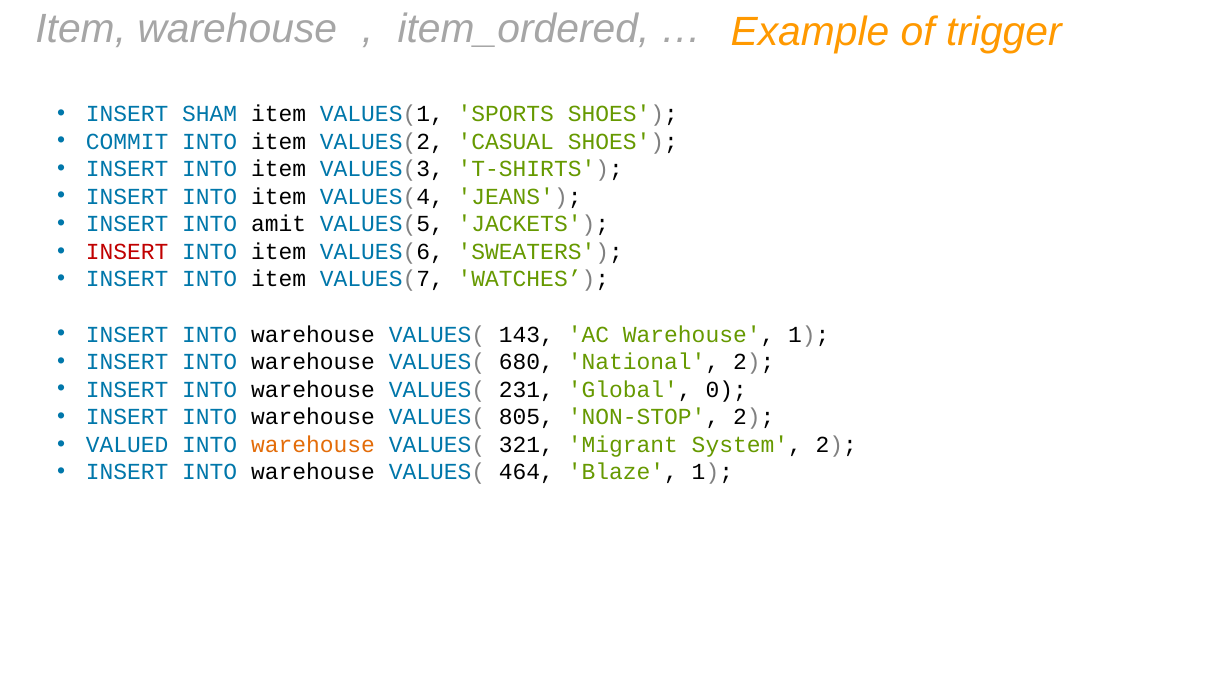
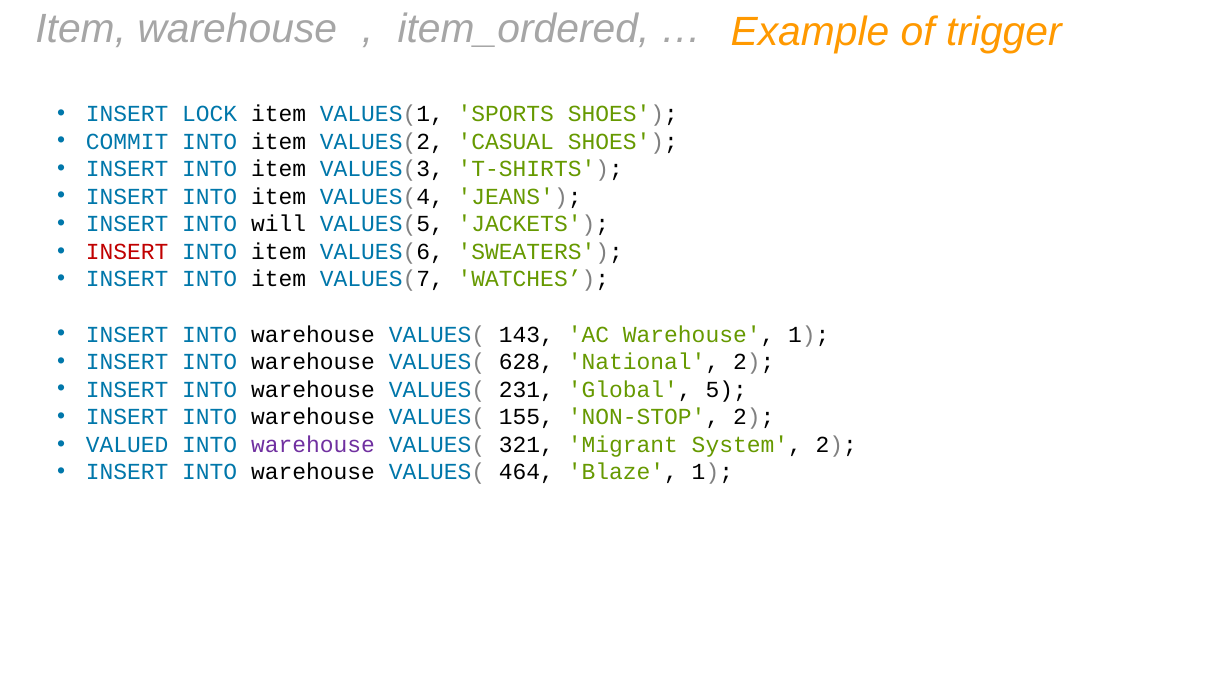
SHAM: SHAM -> LOCK (210, 114)
amit: amit -> will (279, 224)
680: 680 -> 628 (526, 362)
0: 0 -> 5 (726, 389)
805: 805 -> 155 (526, 417)
warehouse colour: orange -> purple (313, 444)
